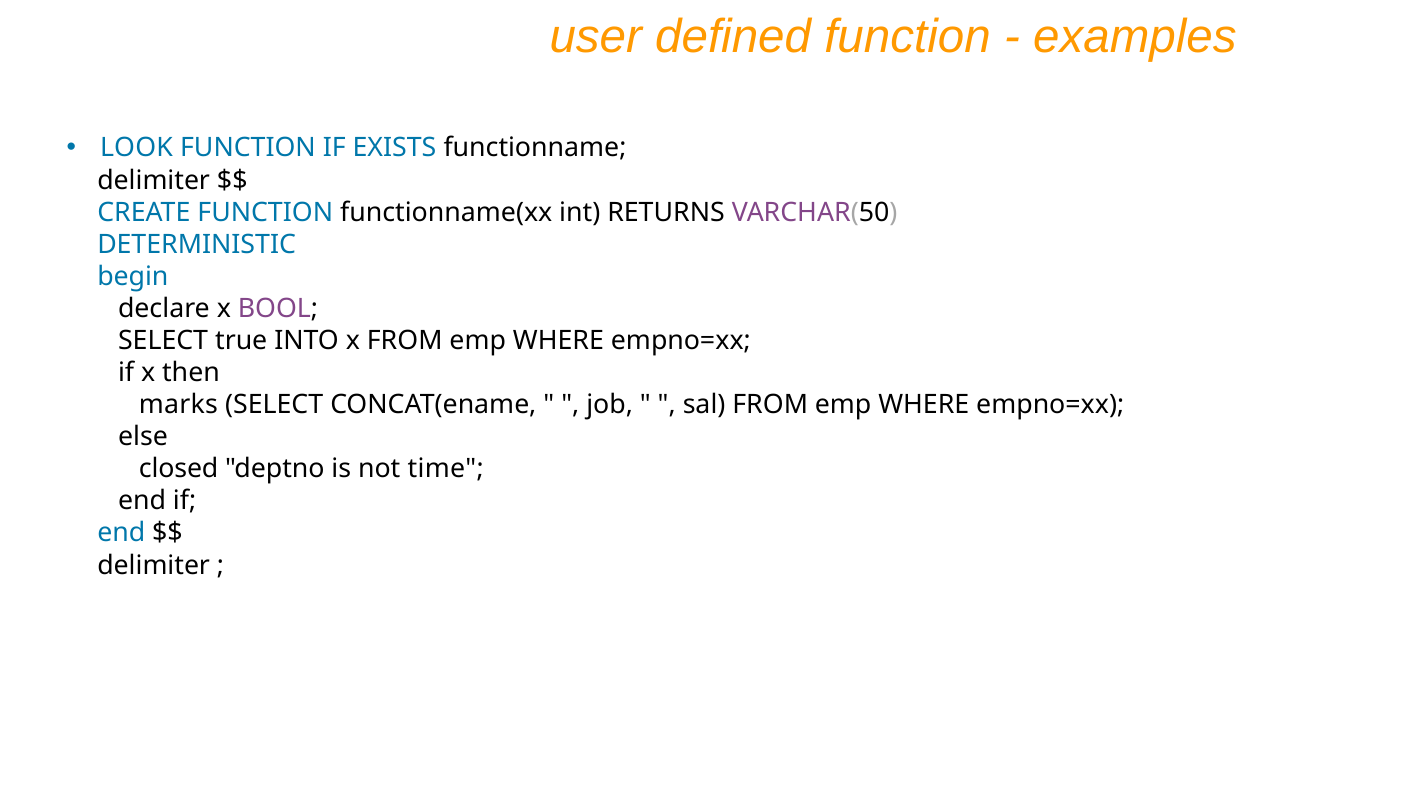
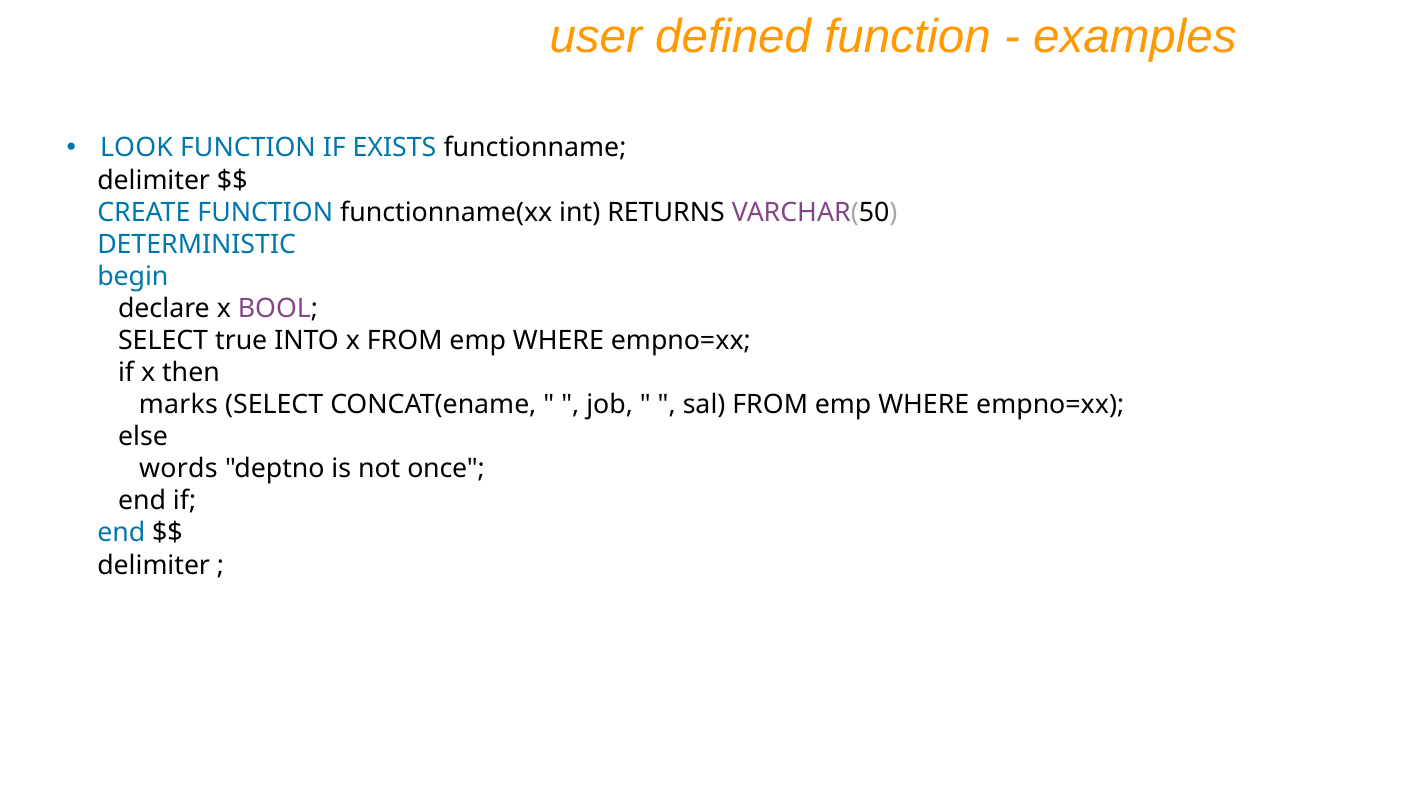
closed: closed -> words (178, 469)
time: time -> once (446, 469)
